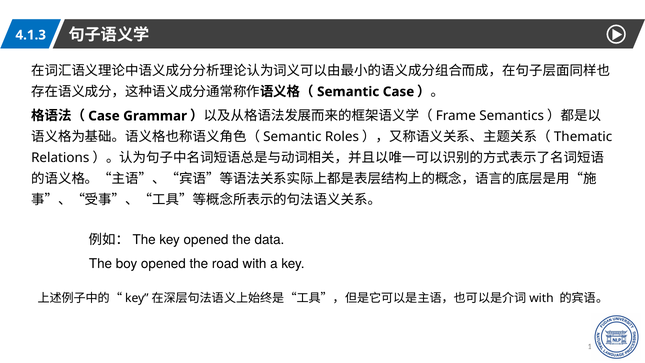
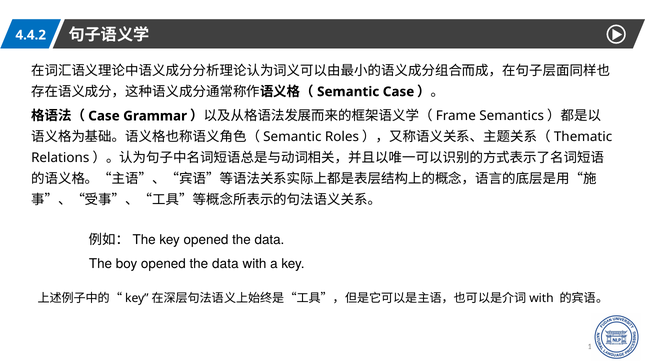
4.1.3: 4.1.3 -> 4.4.2 (31, 35)
boy opened the road: road -> data (225, 264)
